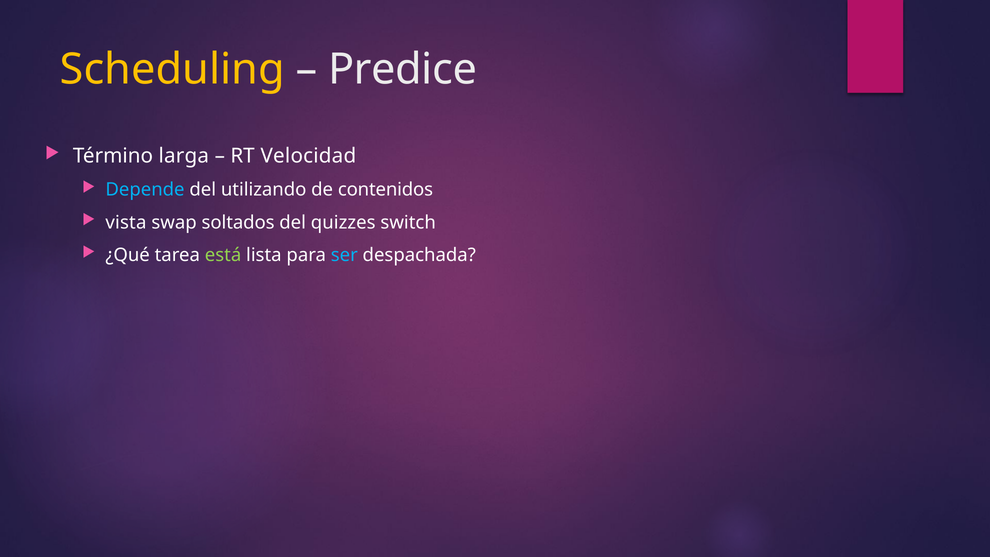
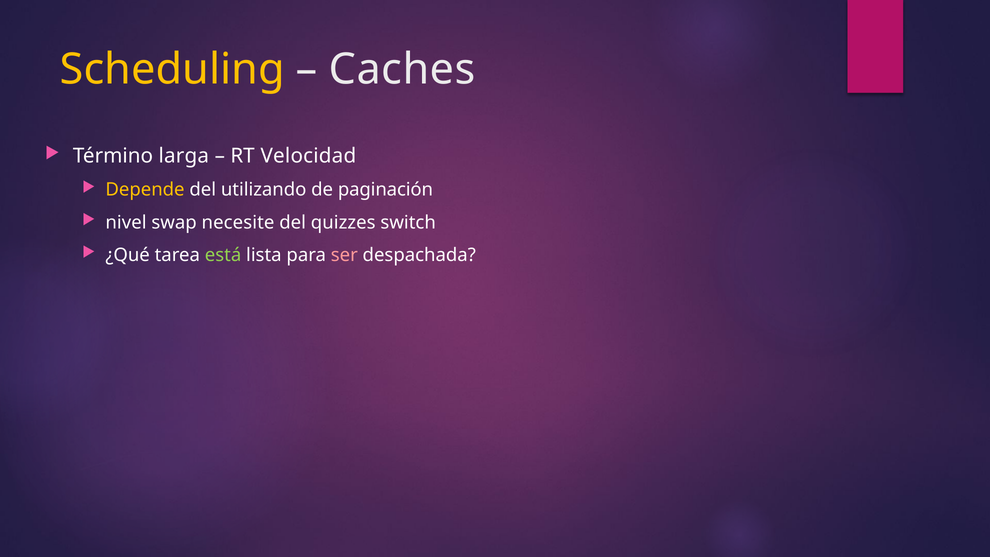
Predice: Predice -> Caches (402, 70)
Depende colour: light blue -> yellow (145, 190)
contenidos: contenidos -> paginación (385, 190)
vista: vista -> nivel (126, 222)
soltados: soltados -> necesite (238, 222)
ser colour: light blue -> pink (344, 255)
